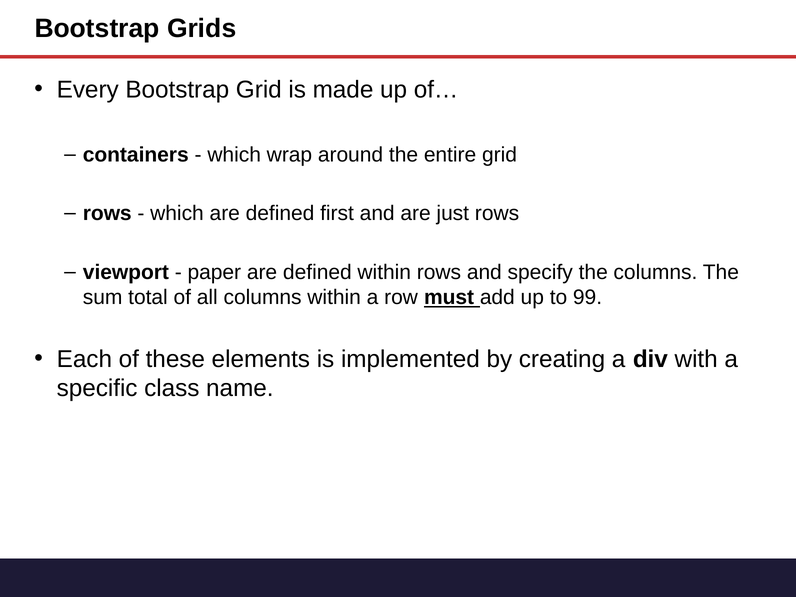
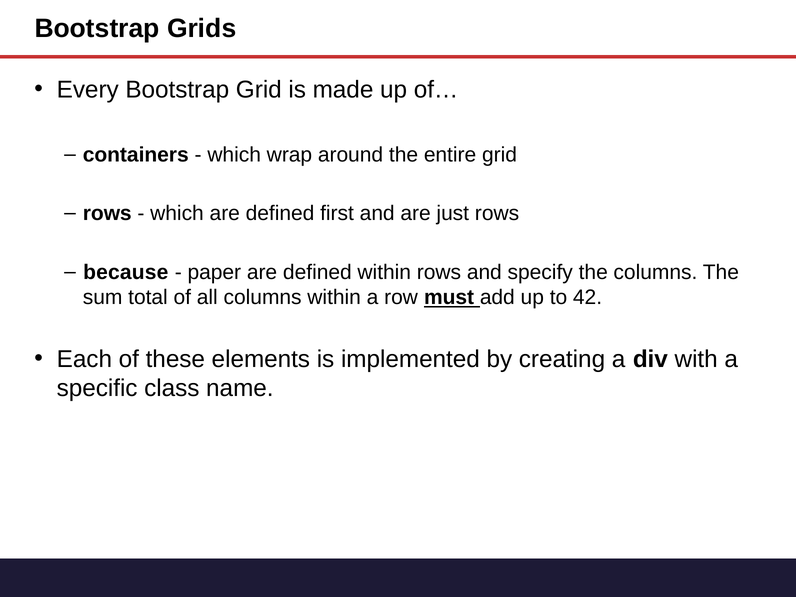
viewport: viewport -> because (126, 272)
99: 99 -> 42 (588, 297)
